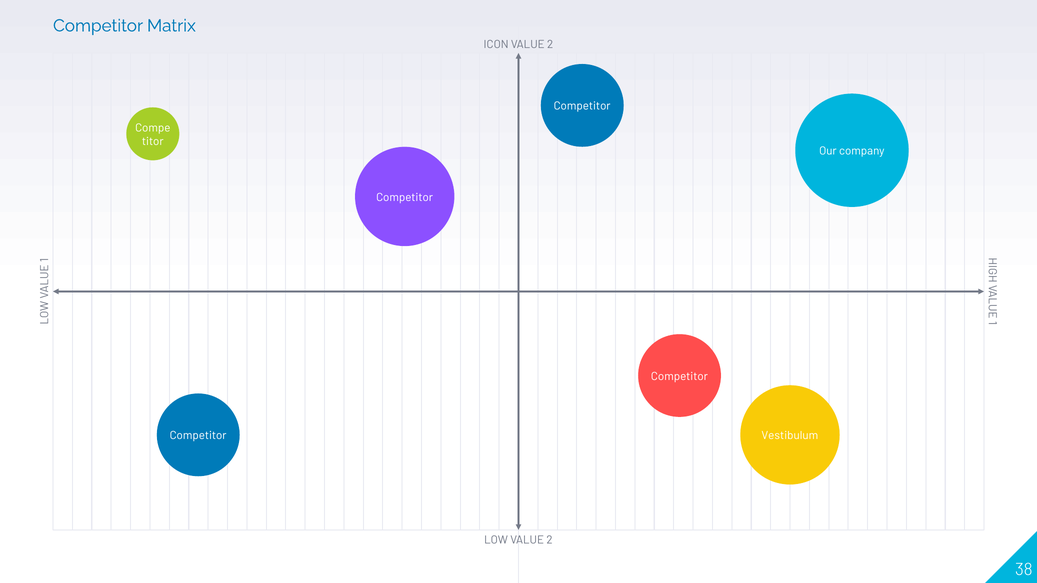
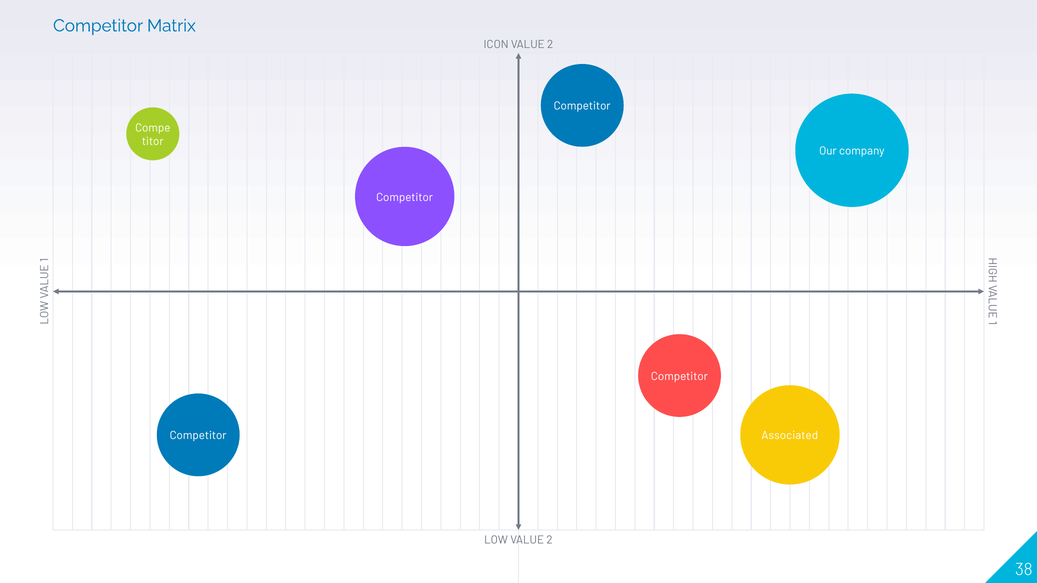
Vestibulum: Vestibulum -> Associated (790, 436)
